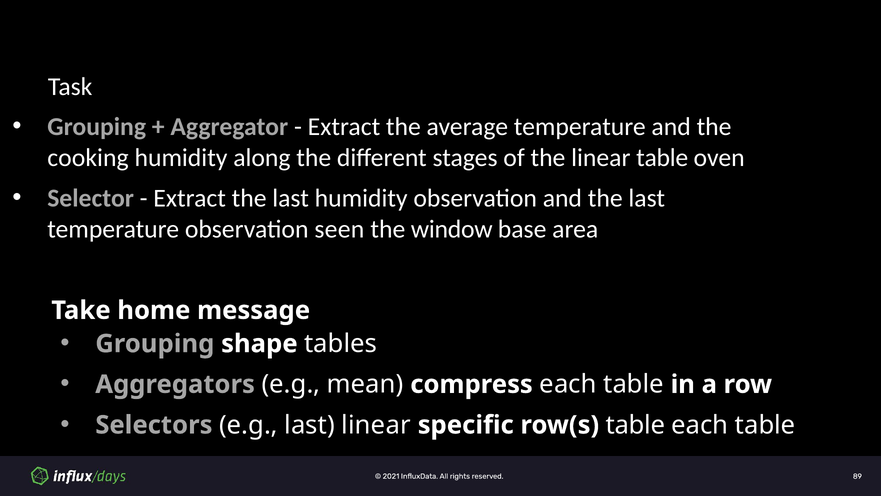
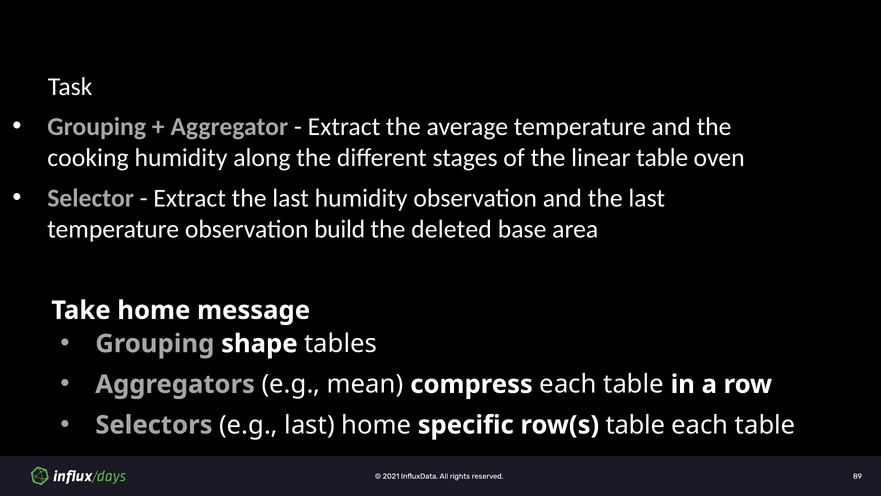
seen: seen -> build (340, 229)
window: window -> deleted (452, 229)
last linear: linear -> home (376, 425)
